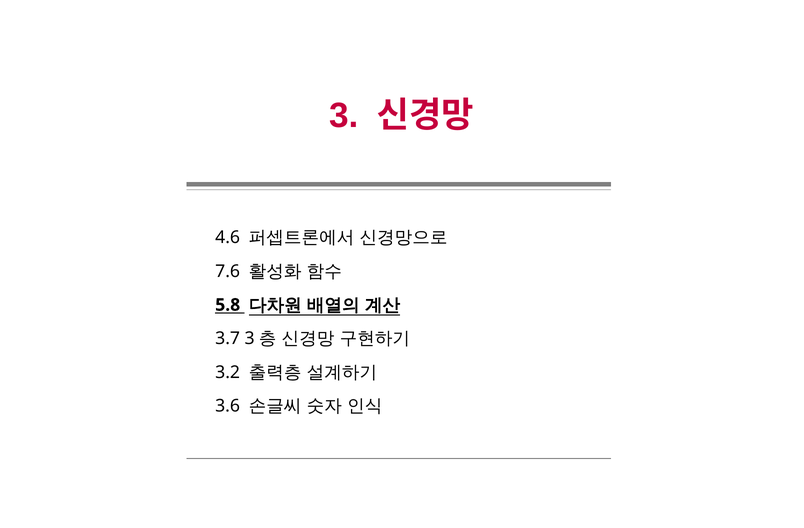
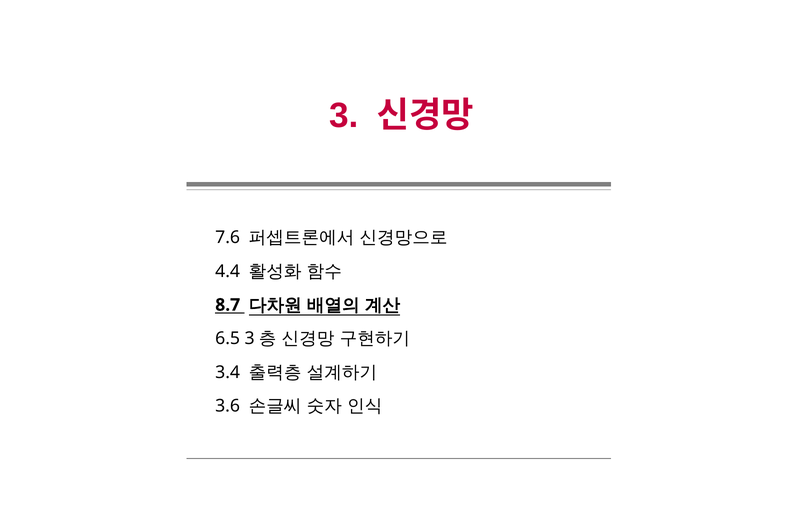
4.6: 4.6 -> 7.6 (228, 238)
7.6: 7.6 -> 4.4 (228, 271)
5.8: 5.8 -> 8.7 (228, 305)
3.7: 3.7 -> 6.5 (228, 339)
3.2: 3.2 -> 3.4 (228, 372)
